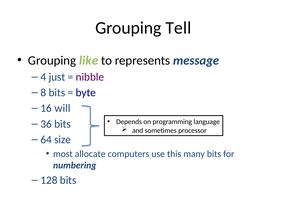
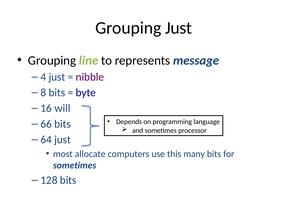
Grouping Tell: Tell -> Just (179, 28)
like: like -> line (89, 60)
36: 36 -> 66 (46, 123)
64 size: size -> just (63, 139)
numbering: numbering -> sometimes (75, 165)
